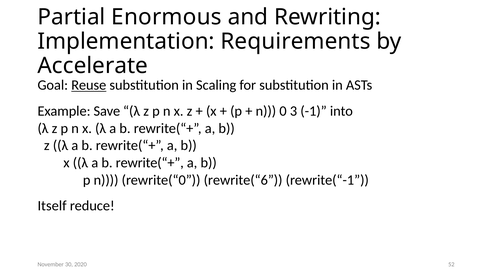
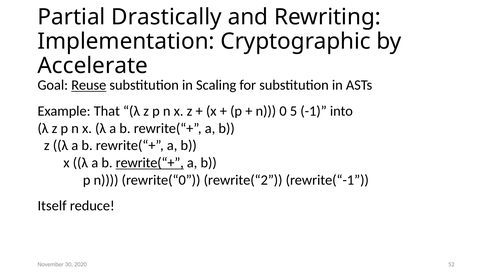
Enormous: Enormous -> Drastically (167, 17)
Requirements: Requirements -> Cryptographic (296, 41)
Save: Save -> That (107, 111)
3: 3 -> 5 (294, 111)
rewrite(“+ underline: none -> present (150, 163)
rewrite(“6: rewrite(“6 -> rewrite(“2 (243, 180)
